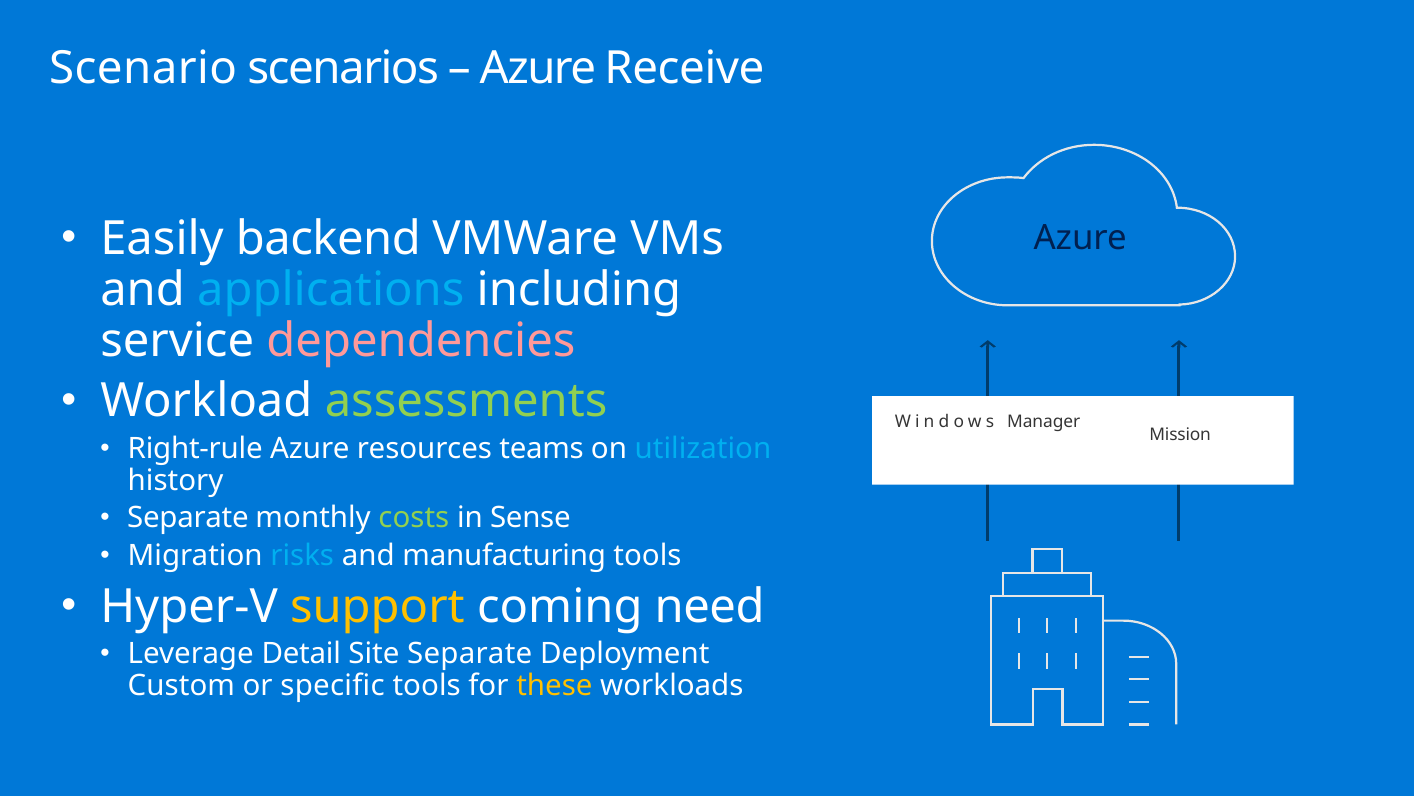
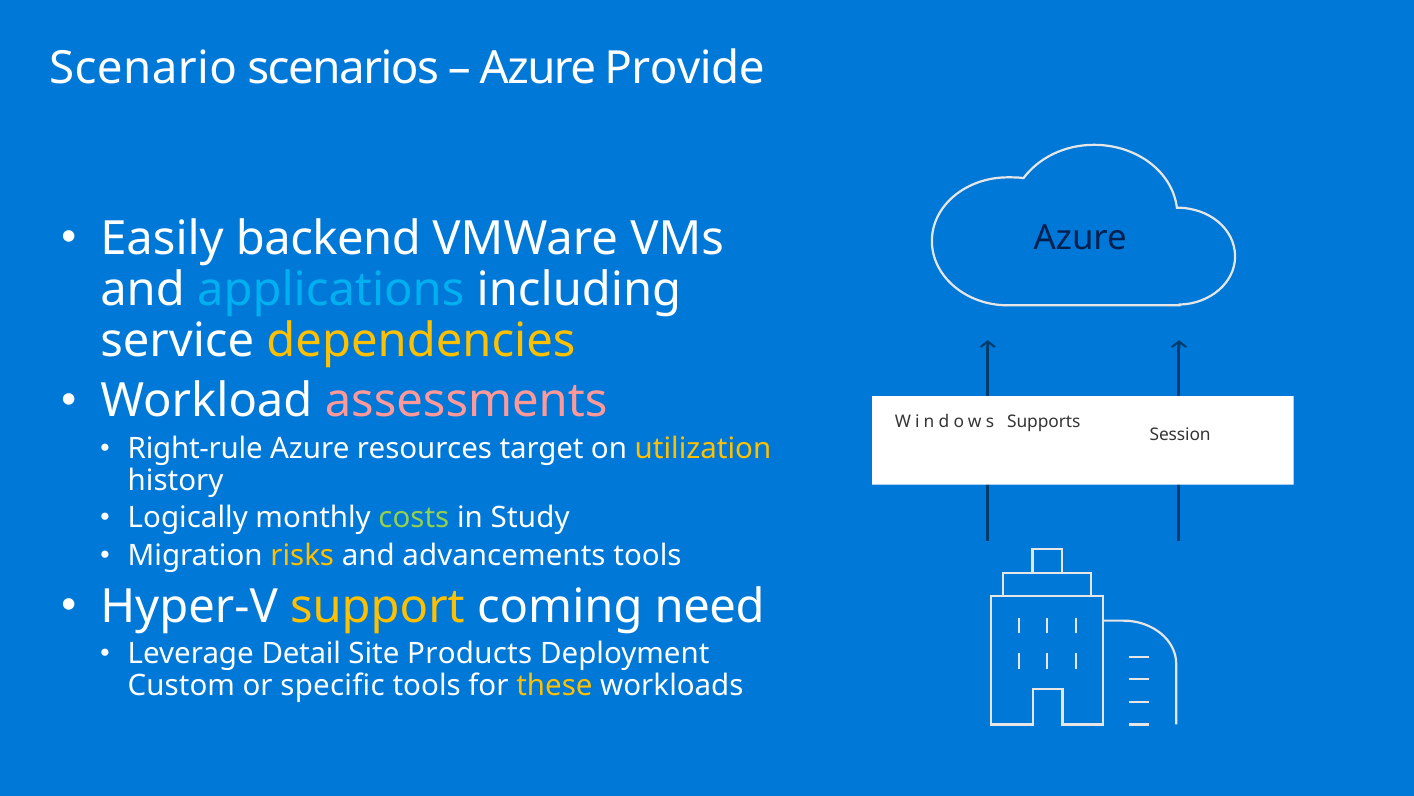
Receive: Receive -> Provide (684, 69)
dependencies colour: pink -> yellow (421, 340)
assessments colour: light green -> pink (466, 401)
Manager: Manager -> Supports (1044, 421)
Mission: Mission -> Session (1180, 434)
teams: teams -> target (542, 448)
utilization colour: light blue -> yellow (703, 448)
Separate: Separate -> Logically (188, 518)
Sense: Sense -> Study (530, 518)
risks colour: light blue -> yellow (302, 555)
manufacturing: manufacturing -> advancements (504, 555)
Site Separate: Separate -> Products (470, 653)
